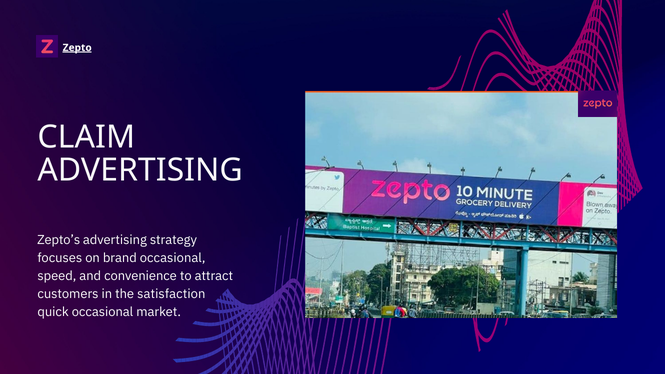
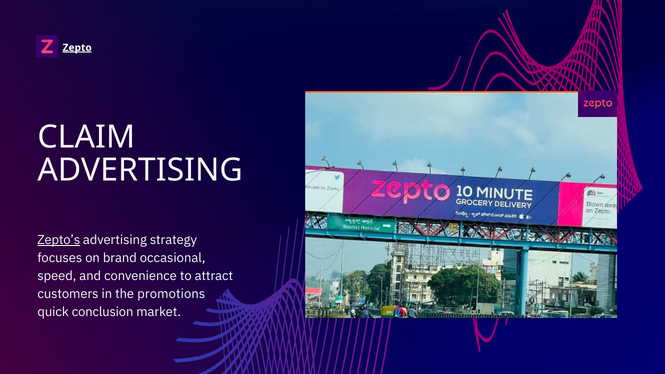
Zepto’s underline: none -> present (59, 240)
satisfaction: satisfaction -> promotions (171, 294)
quick occasional: occasional -> conclusion (103, 312)
